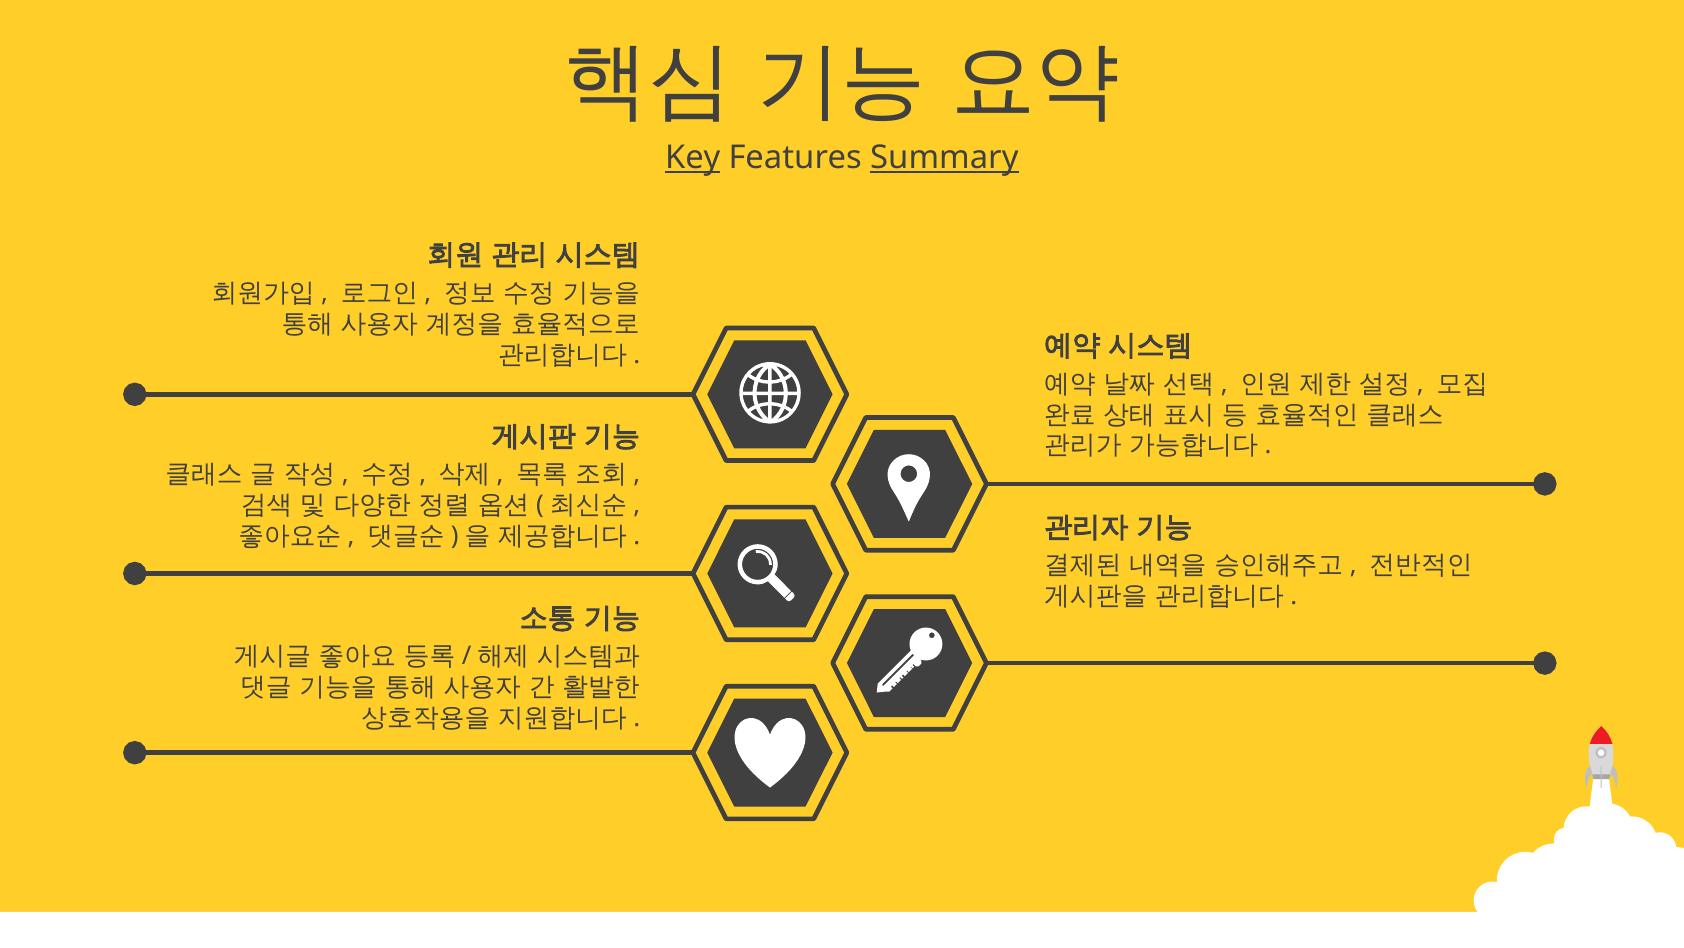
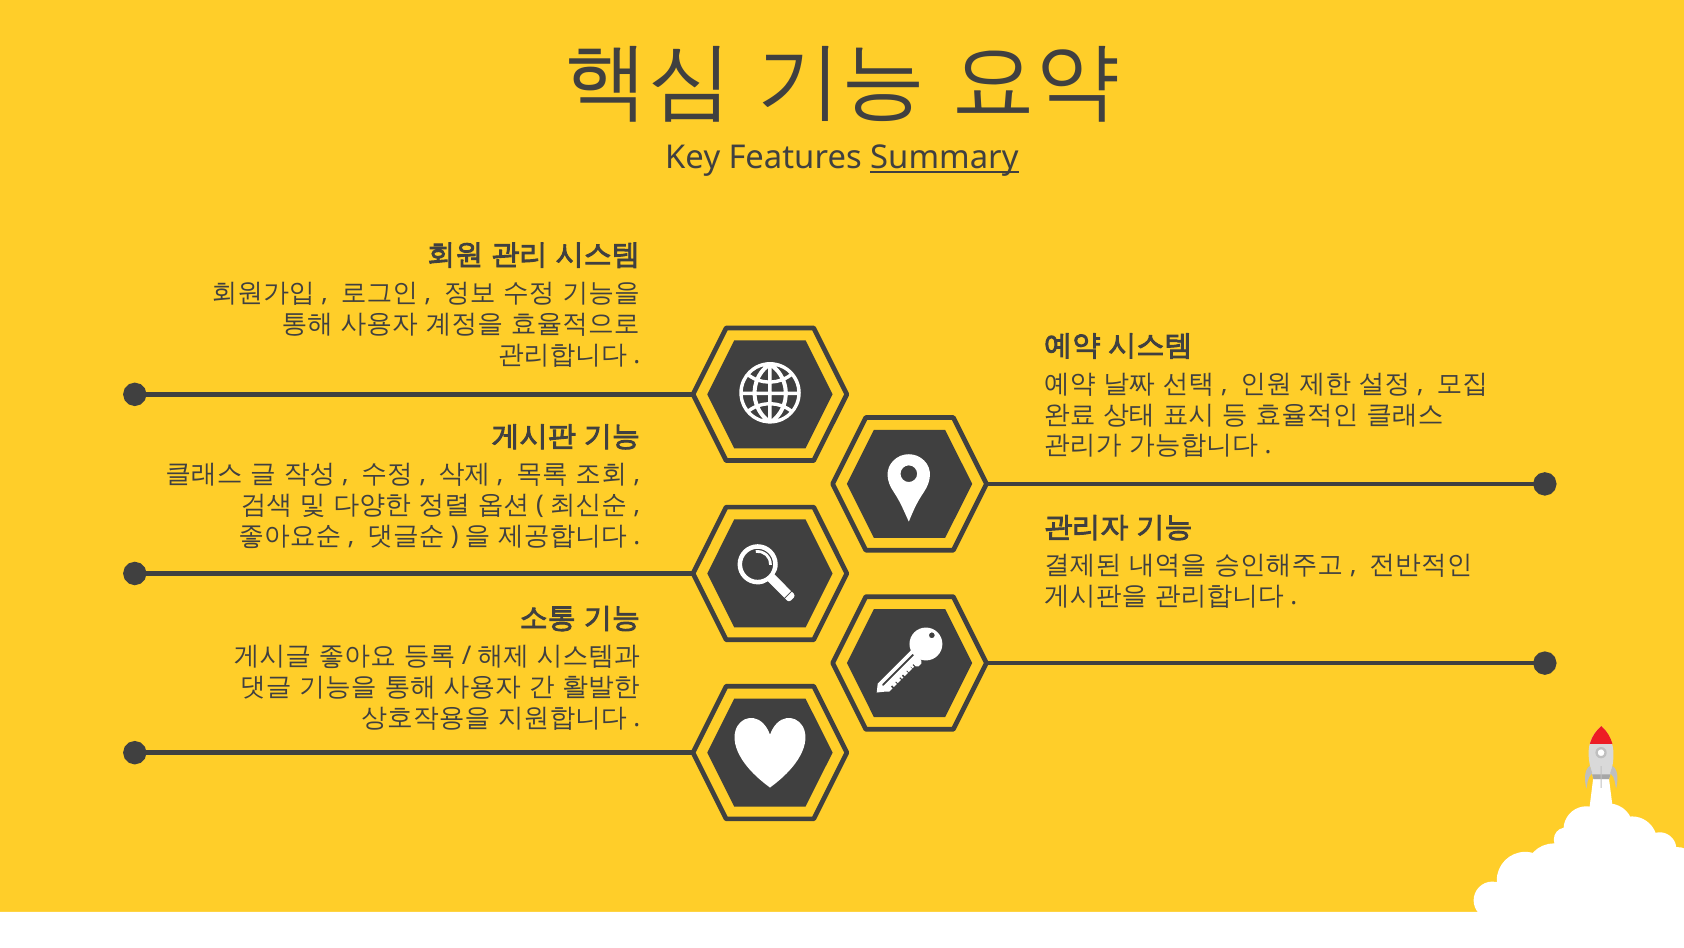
Key underline: present -> none (693, 158)
